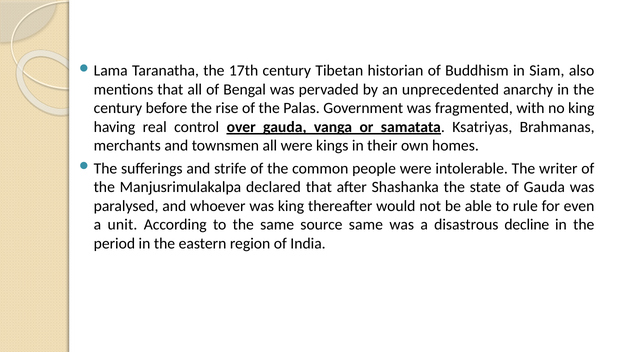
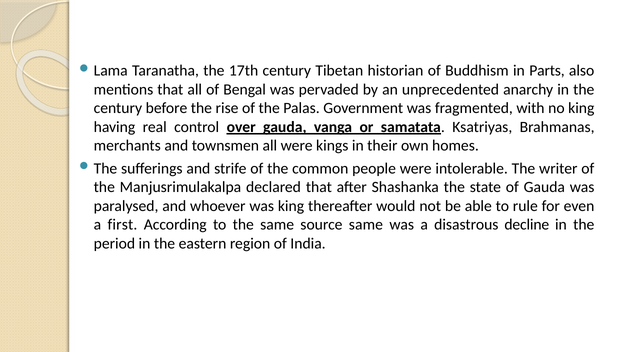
Siam: Siam -> Parts (547, 71)
unit: unit -> first (122, 224)
